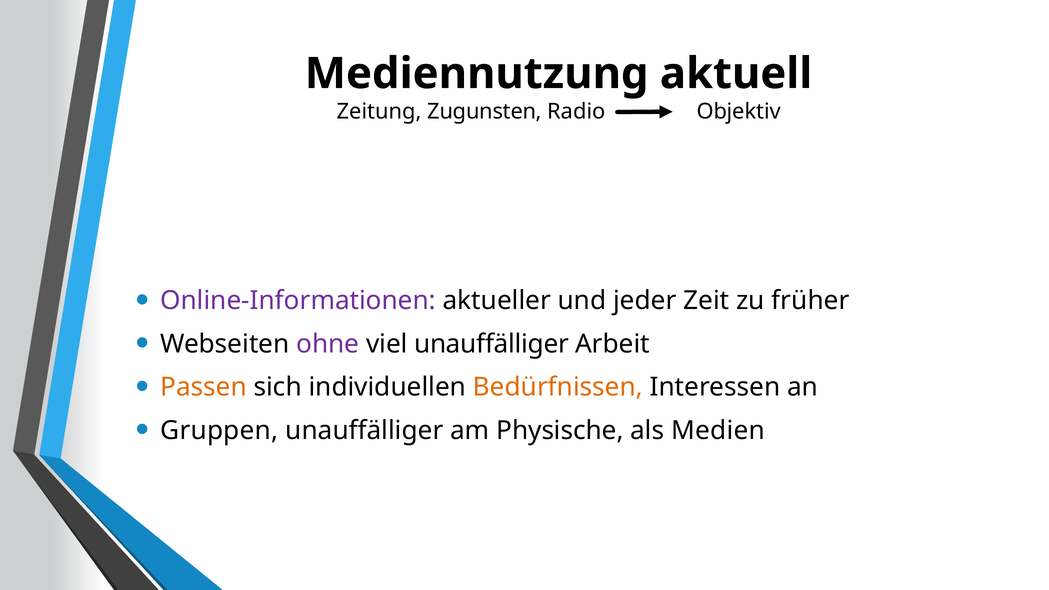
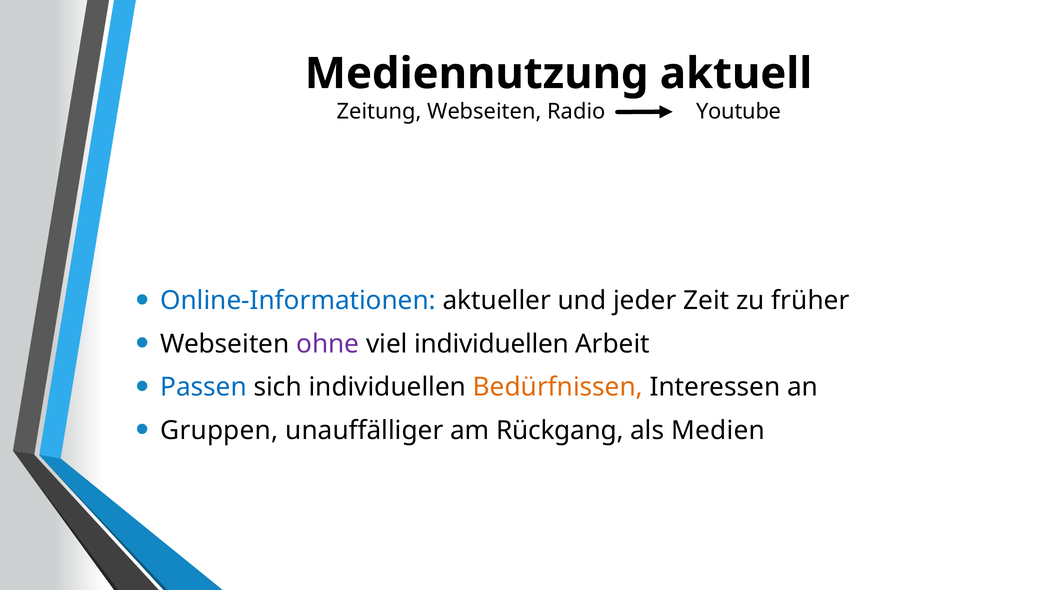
Zeitung Zugunsten: Zugunsten -> Webseiten (484, 112)
Objektiv: Objektiv -> Youtube (739, 112)
Online-Informationen colour: purple -> blue (298, 301)
viel unauffälliger: unauffälliger -> individuellen (492, 344)
Passen colour: orange -> blue (203, 387)
Physische: Physische -> Rückgang (560, 431)
